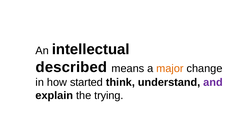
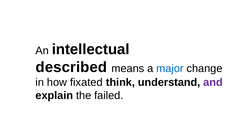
major colour: orange -> blue (170, 68)
started: started -> fixated (86, 82)
trying: trying -> failed (109, 95)
